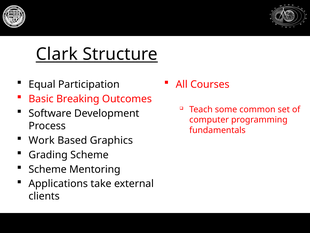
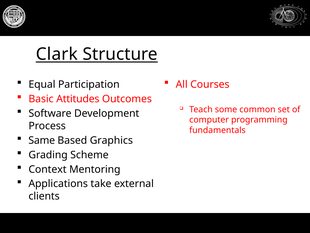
Breaking: Breaking -> Attitudes (78, 99)
Work: Work -> Same (42, 140)
Scheme: Scheme -> Context (48, 169)
